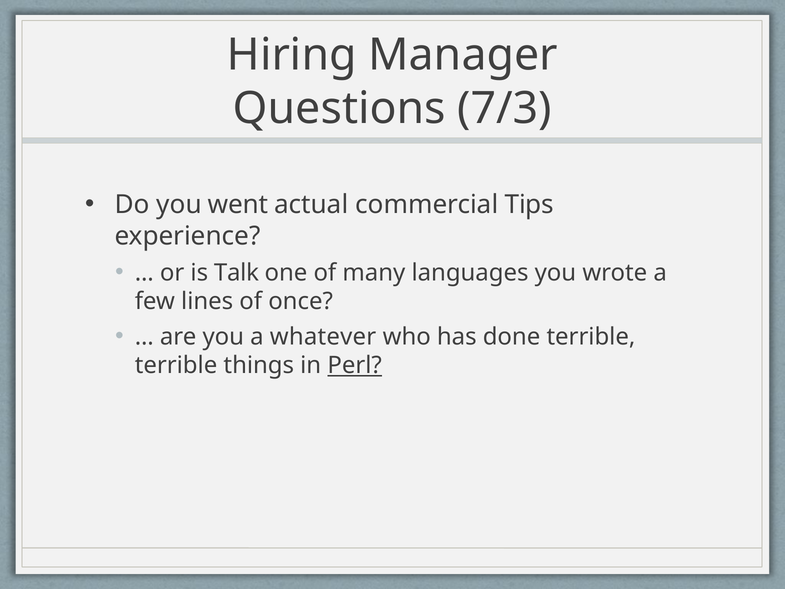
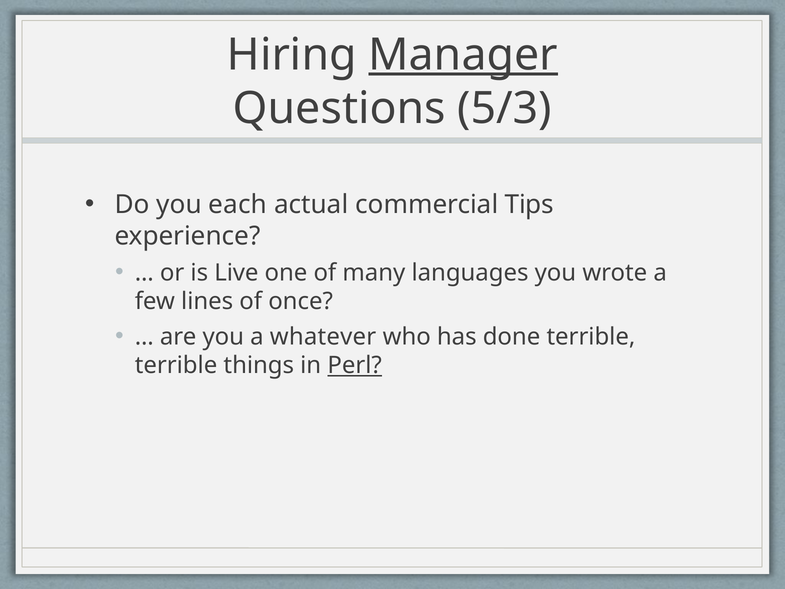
Manager underline: none -> present (463, 55)
7/3: 7/3 -> 5/3 (505, 108)
went: went -> each (238, 205)
Talk: Talk -> Live (236, 272)
